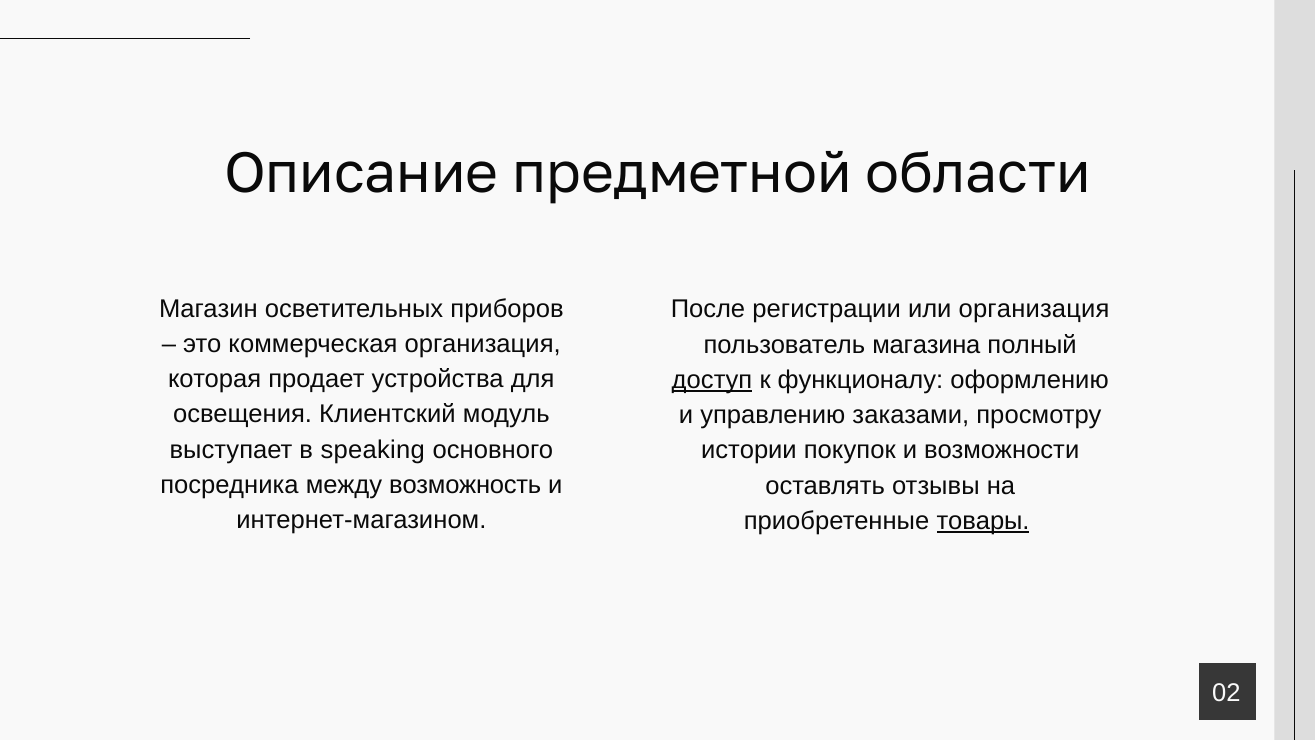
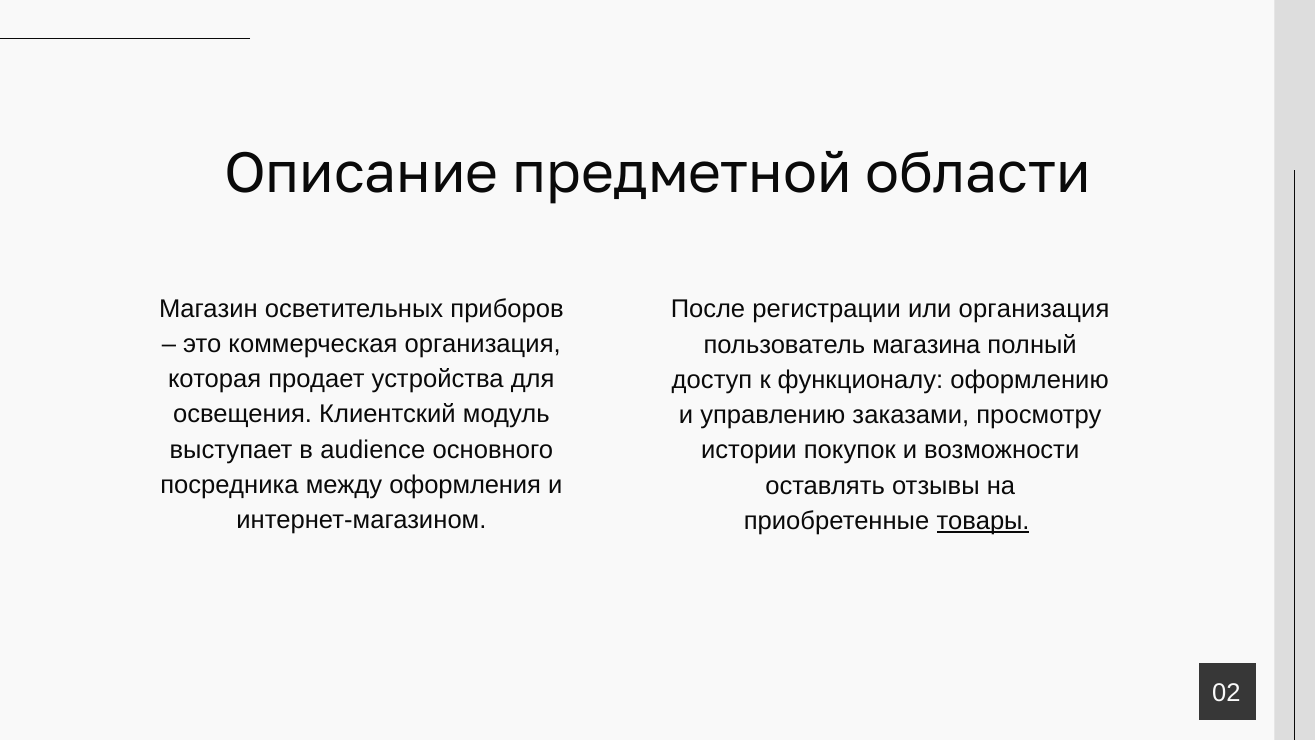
доступ underline: present -> none (712, 380)
speaking: speaking -> audience (373, 450)
возможность: возможность -> оформления (465, 485)
